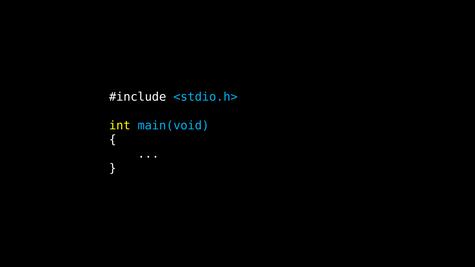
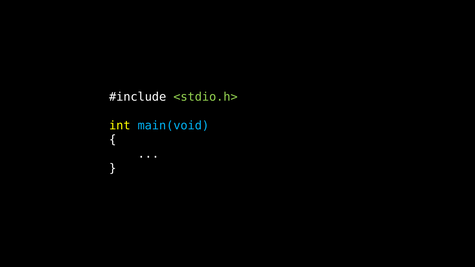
<stdio.h> colour: light blue -> light green (206, 97)
